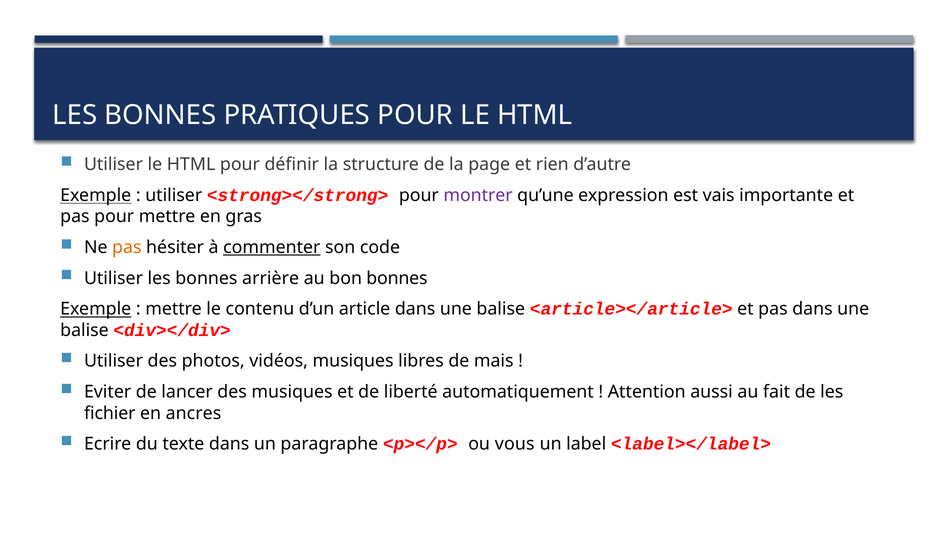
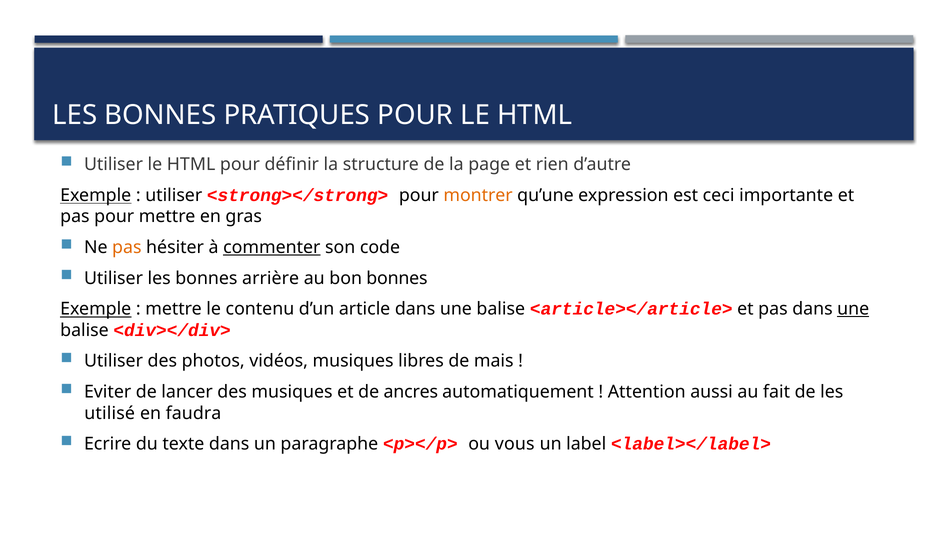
montrer colour: purple -> orange (478, 195)
vais: vais -> ceci (719, 195)
une underline: none -> present (853, 309)
liberté: liberté -> ancres (411, 392)
fichier: fichier -> utilisé (110, 413)
ancres: ancres -> faudra (193, 413)
